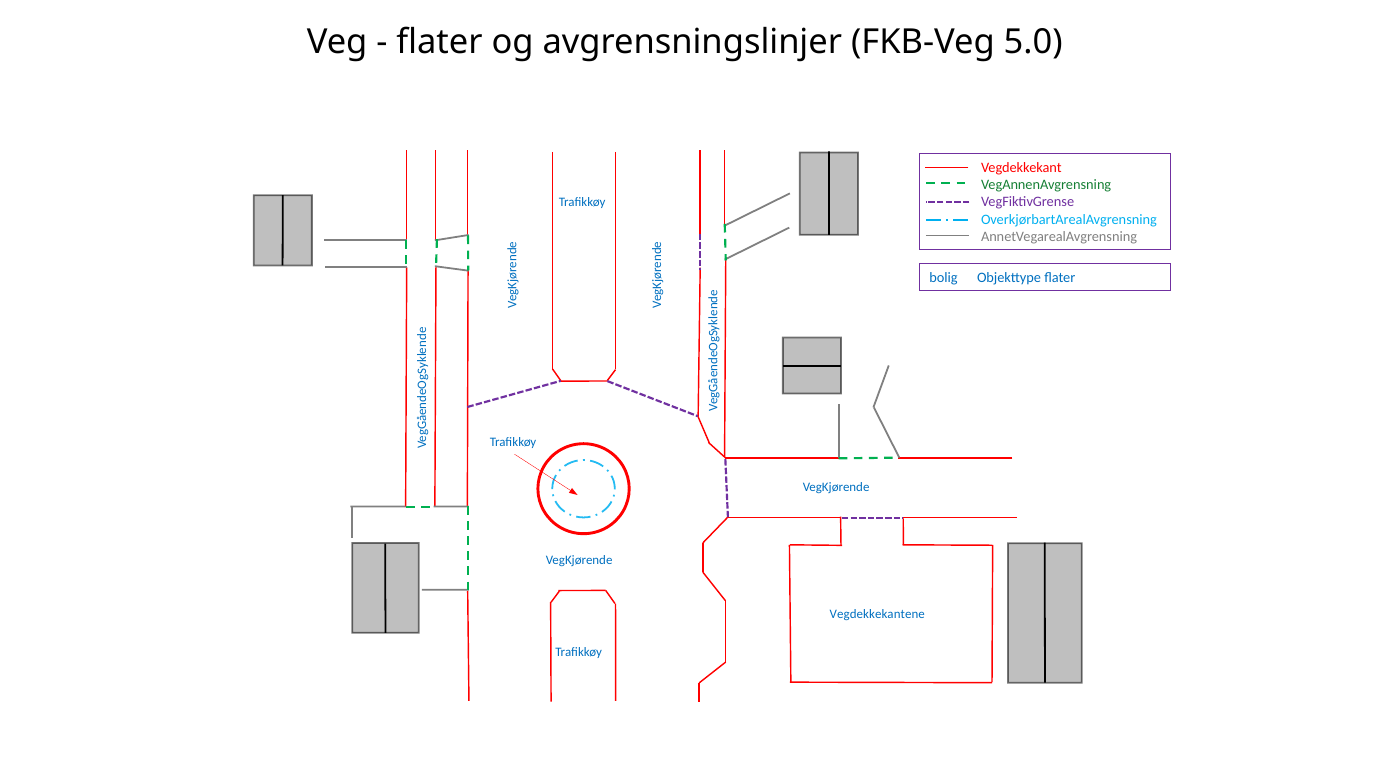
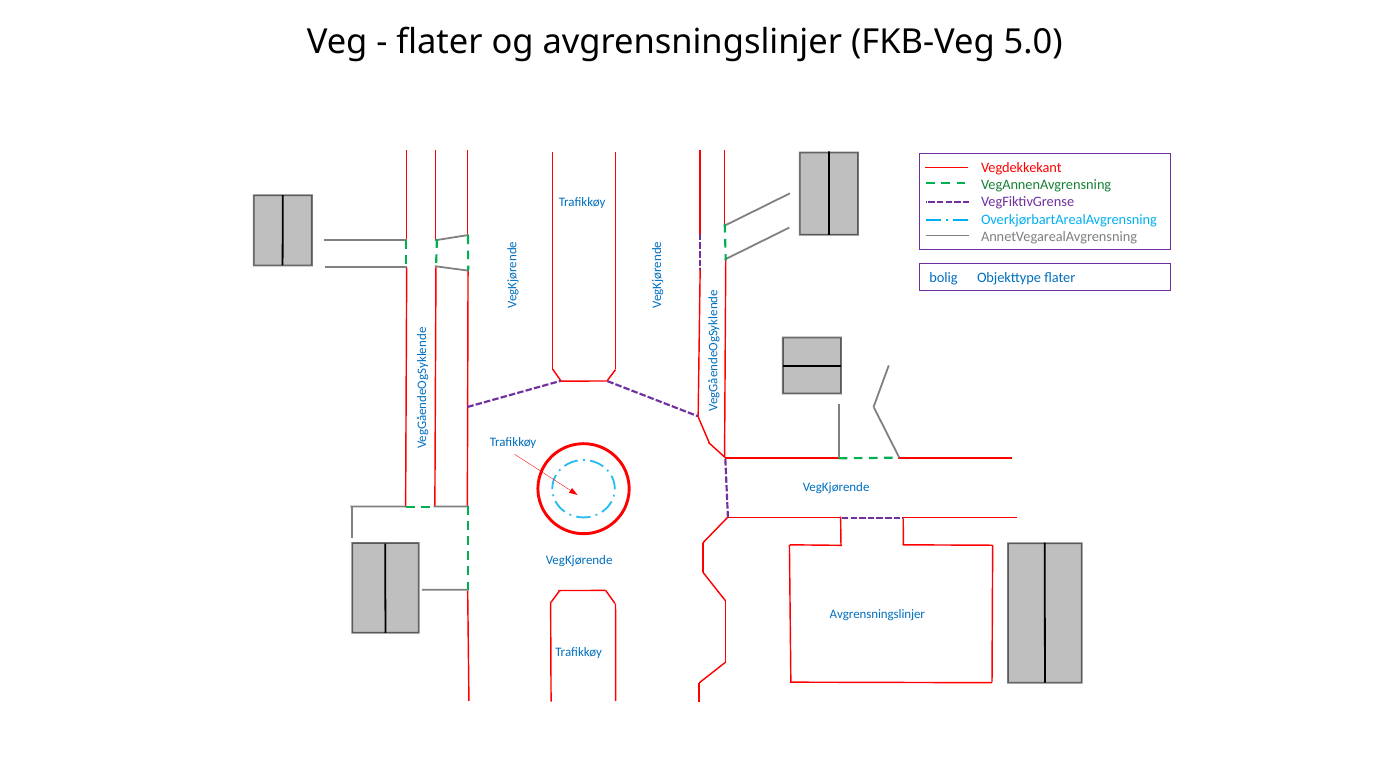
Vegdekkekantene: Vegdekkekantene -> Avgrensningslinjer (877, 615)
